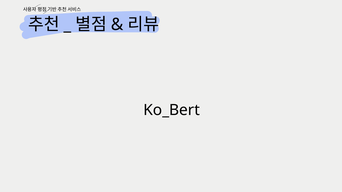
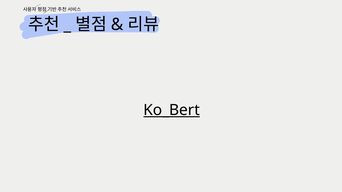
Ko_Bert underline: none -> present (172, 110)
